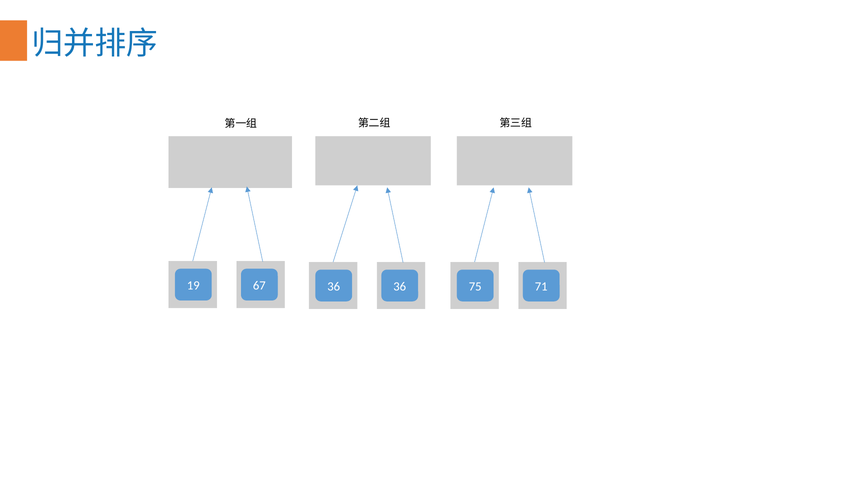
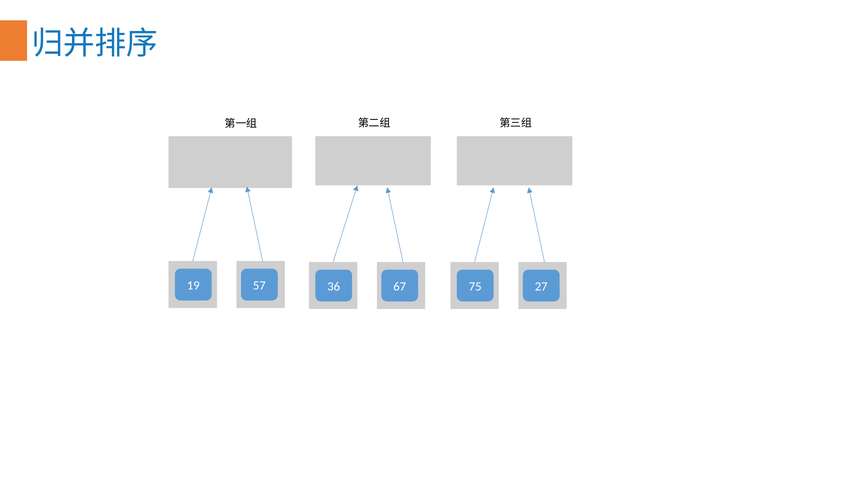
67: 67 -> 57 (259, 286)
36 36: 36 -> 67 (400, 286)
71: 71 -> 27 (541, 286)
